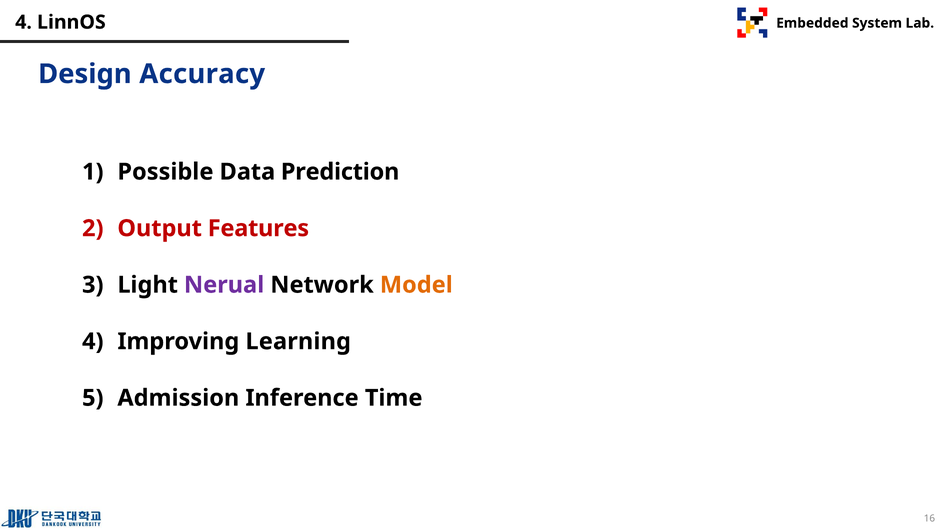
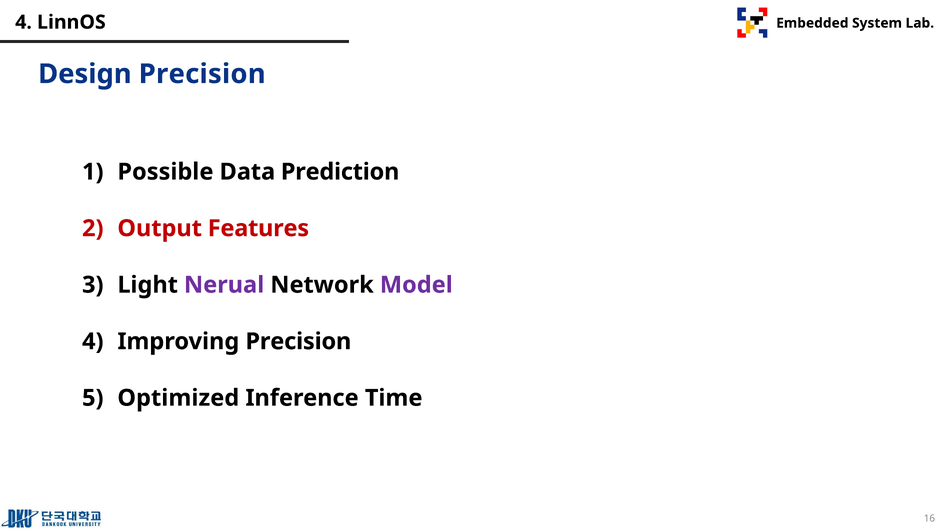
Design Accuracy: Accuracy -> Precision (202, 74)
Model colour: orange -> purple (416, 285)
Improving Learning: Learning -> Precision (298, 341)
Admission: Admission -> Optimized (178, 398)
